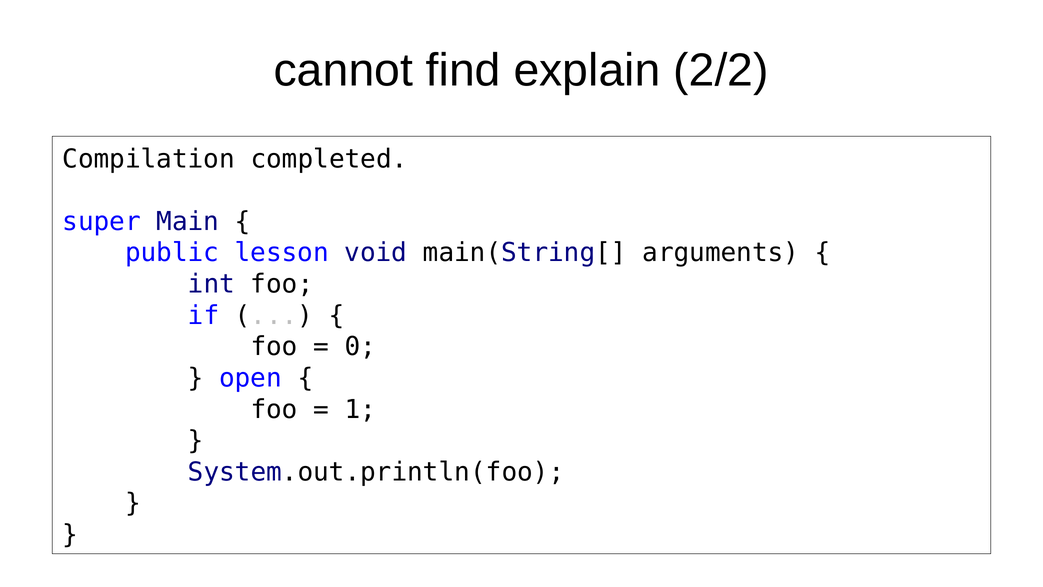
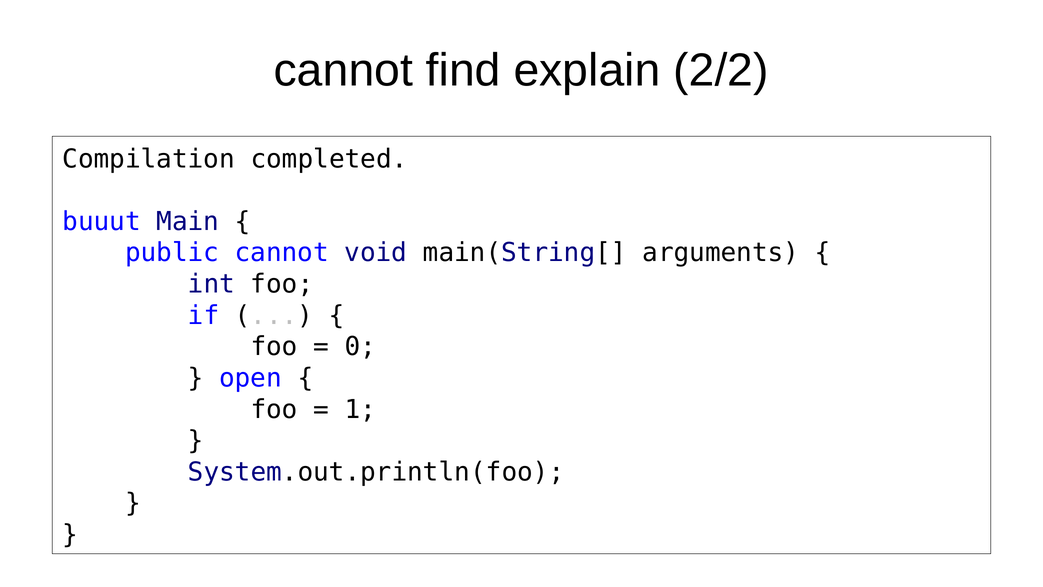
super: super -> buuut (102, 221)
public lesson: lesson -> cannot (282, 253)
